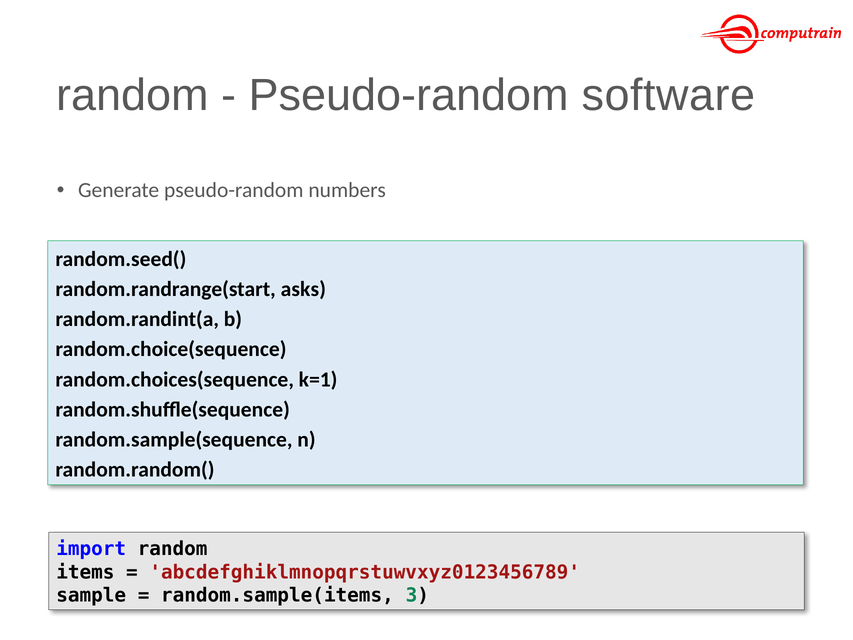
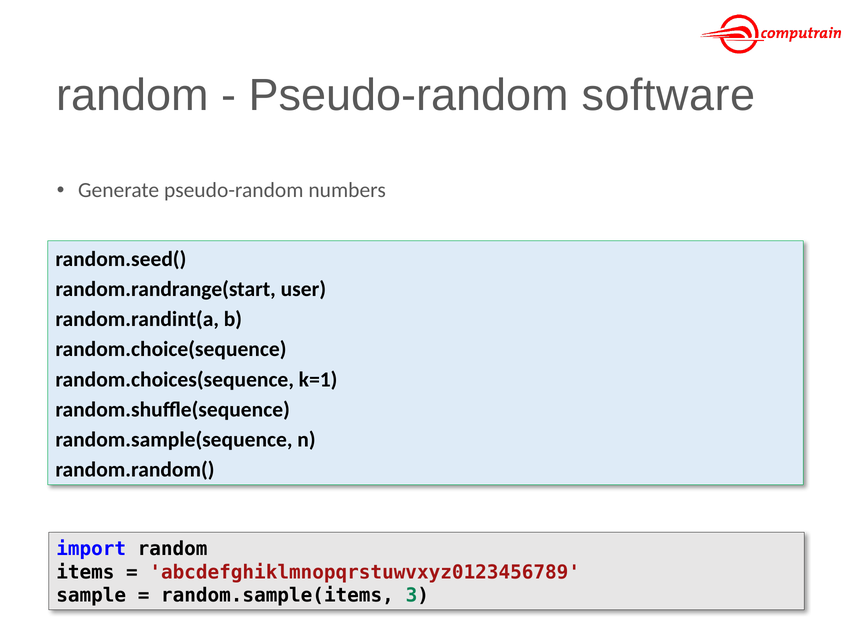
asks: asks -> user (303, 289)
